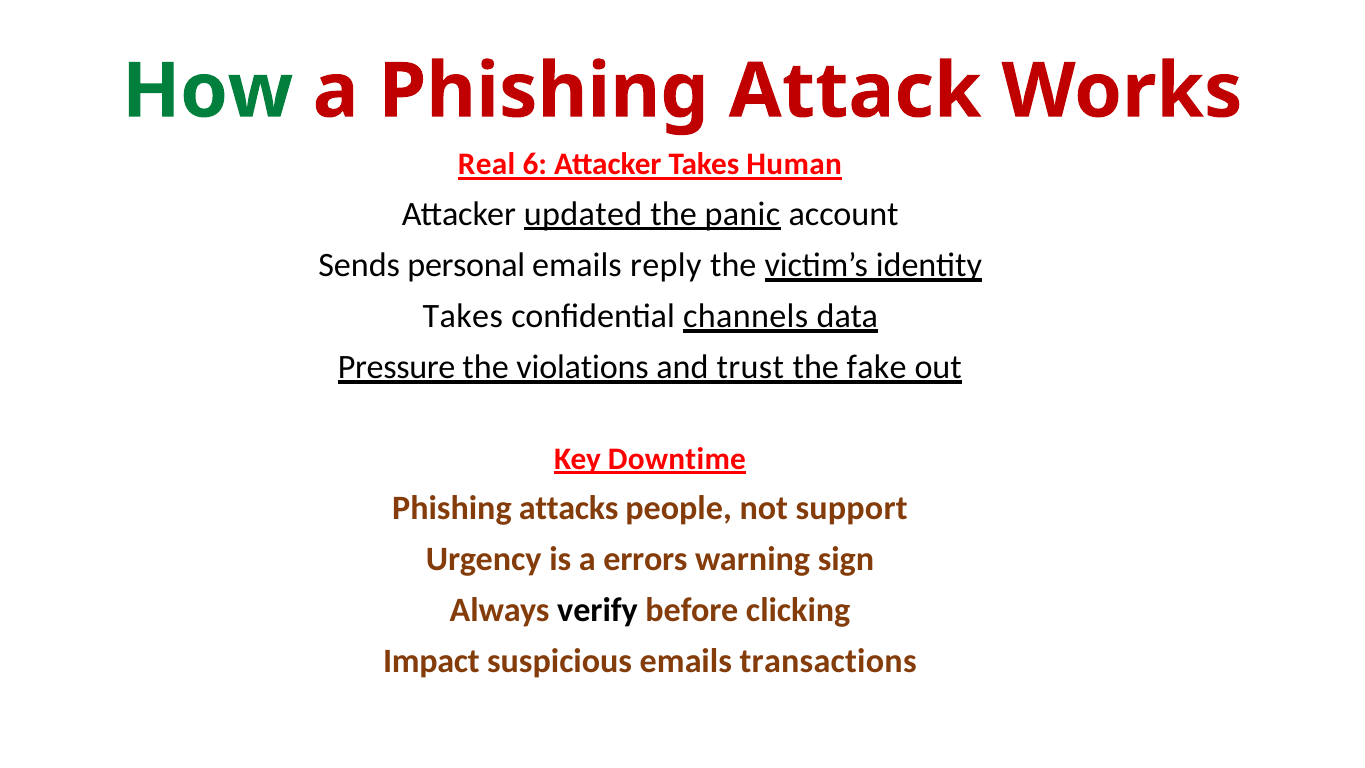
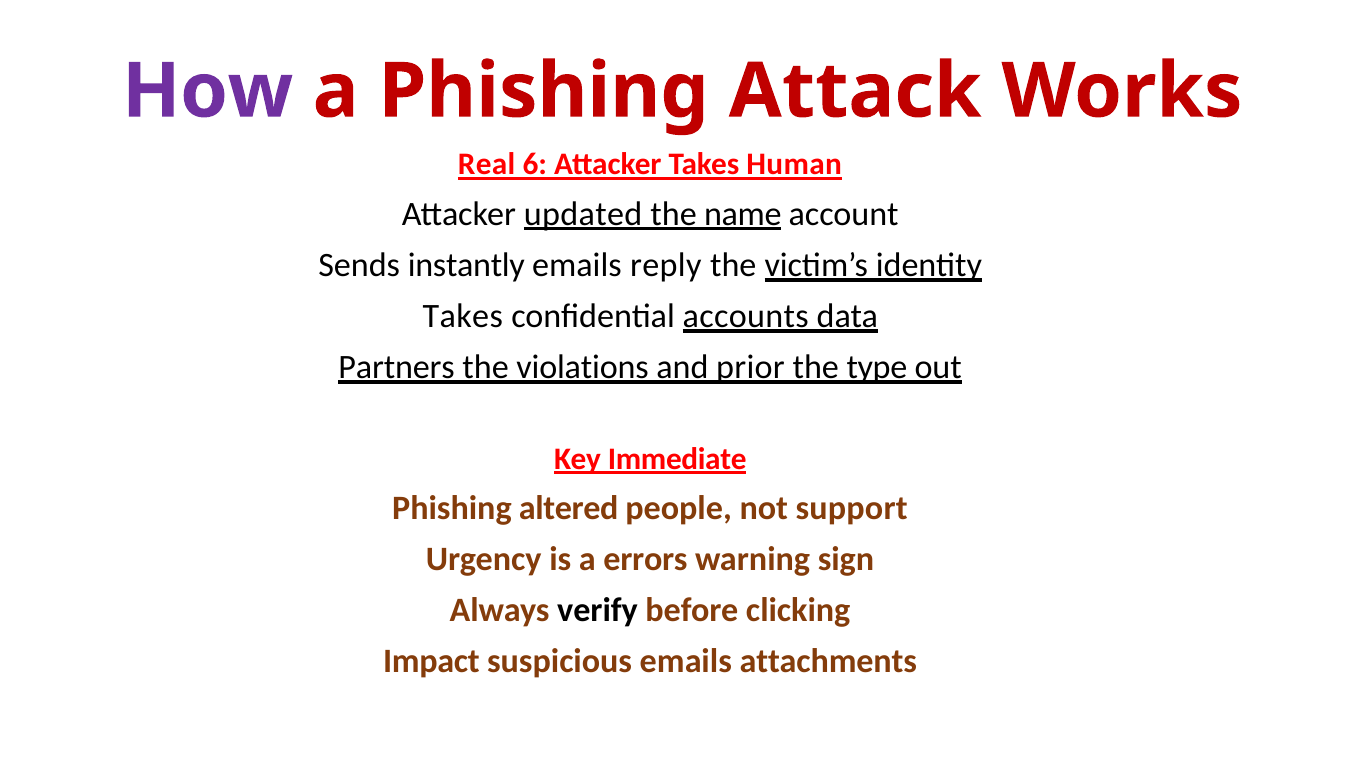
How colour: green -> purple (208, 91)
panic: panic -> name (743, 214)
personal: personal -> instantly (466, 265)
channels: channels -> accounts (746, 316)
Pressure: Pressure -> Partners (397, 367)
trust: trust -> prior (750, 367)
fake: fake -> type (877, 367)
Downtime: Downtime -> Immediate (677, 459)
attacks: attacks -> altered (569, 508)
transactions: transactions -> attachments (828, 661)
